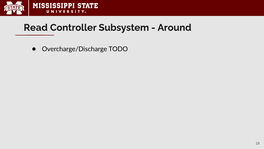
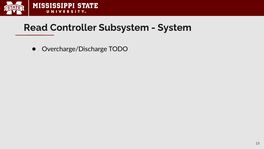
Around: Around -> System (175, 28)
